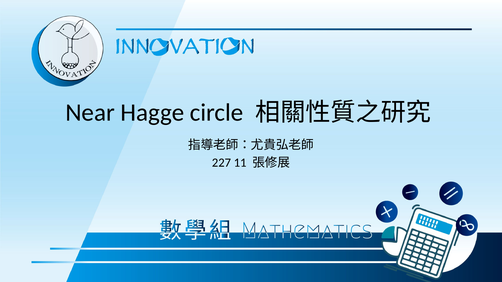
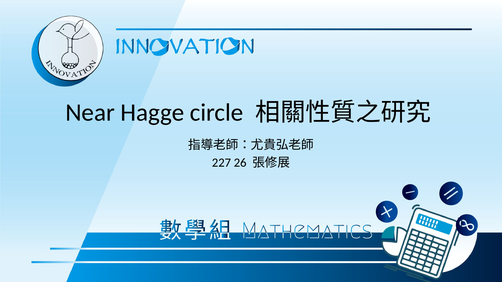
11: 11 -> 26 (240, 163)
